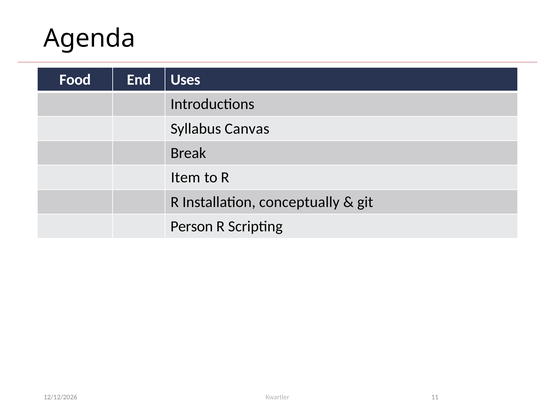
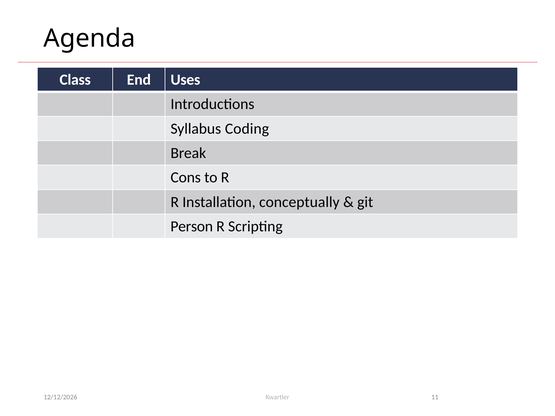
Food: Food -> Class (75, 80)
Canvas: Canvas -> Coding (247, 129)
Item: Item -> Cons (186, 178)
